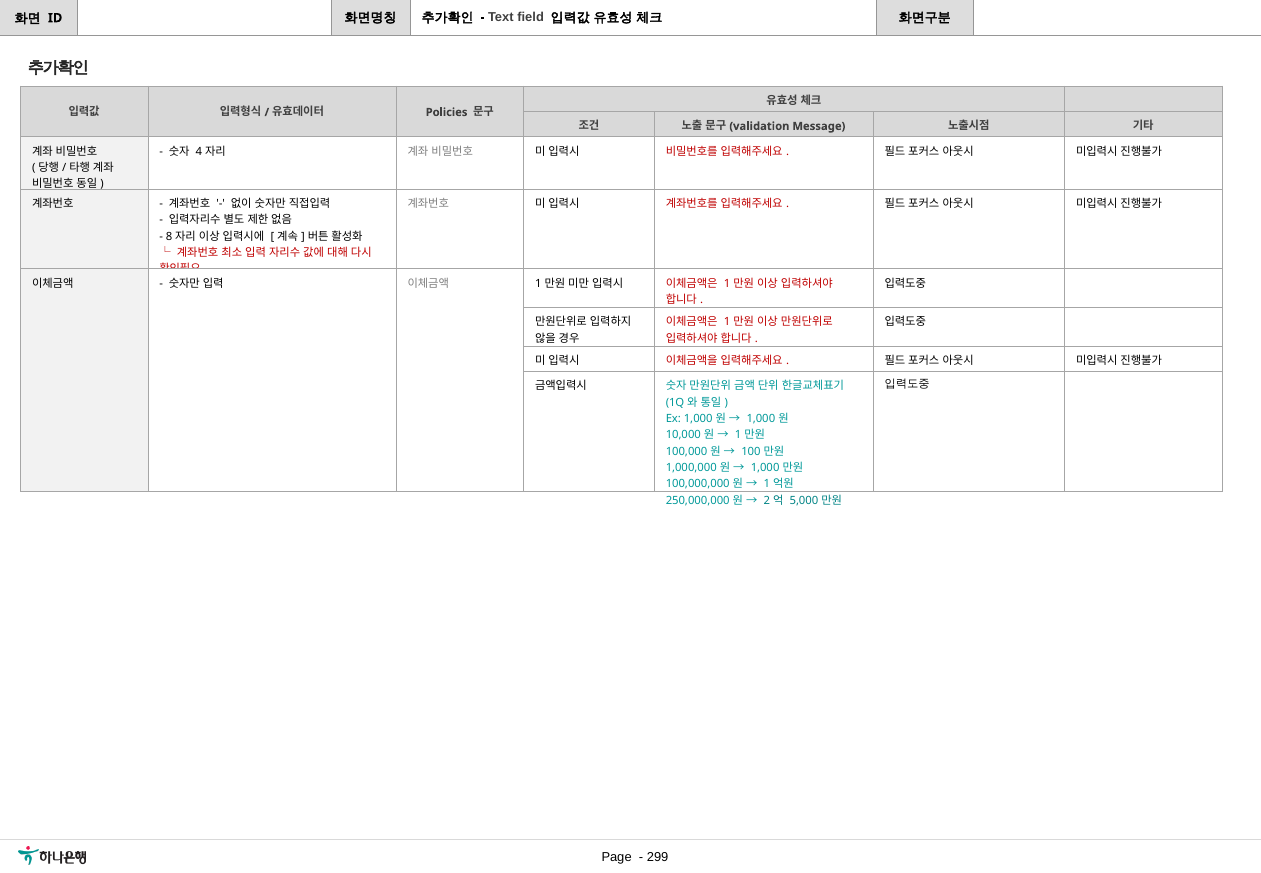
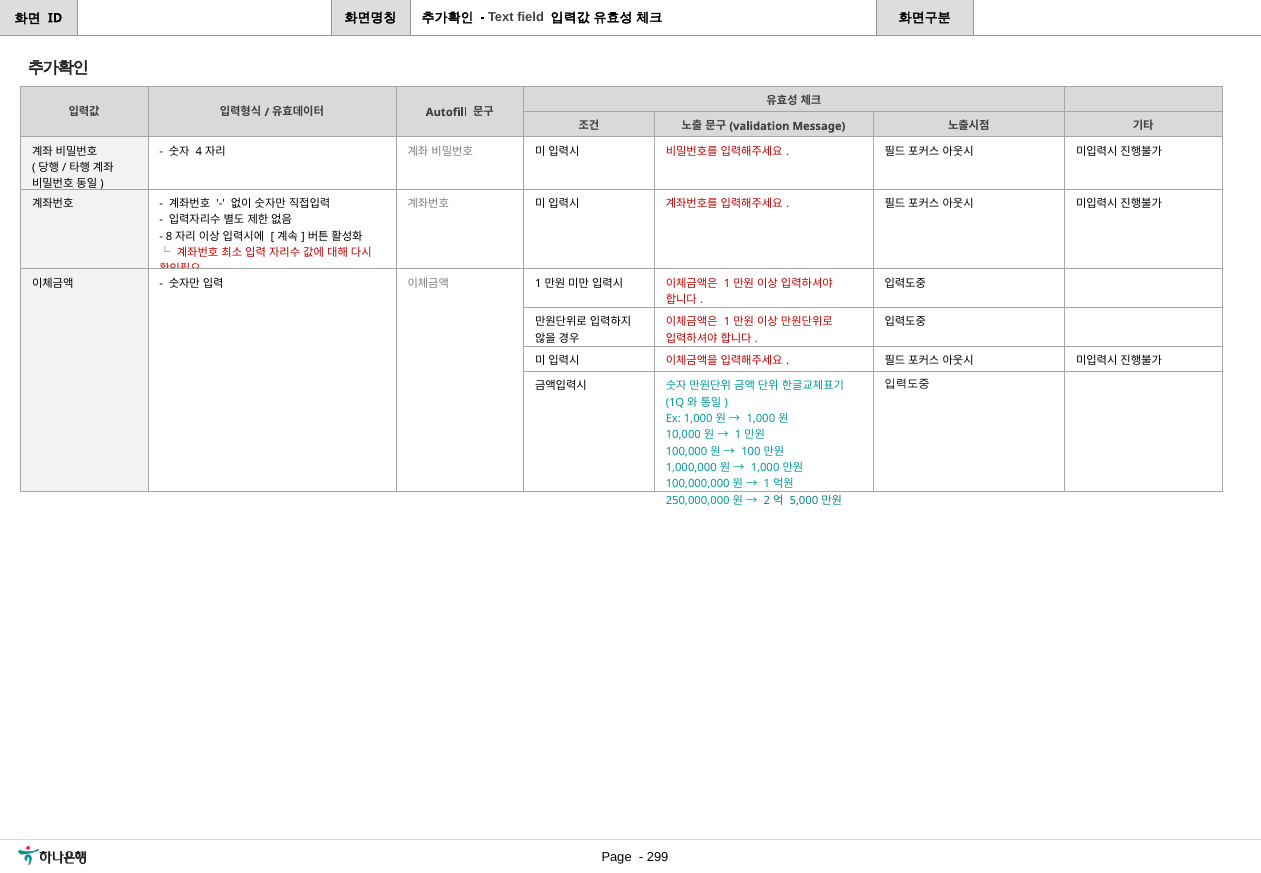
Policies: Policies -> Autofill (447, 112)
